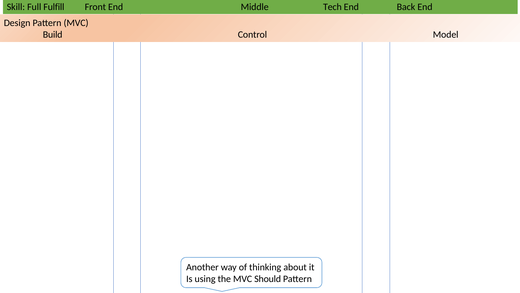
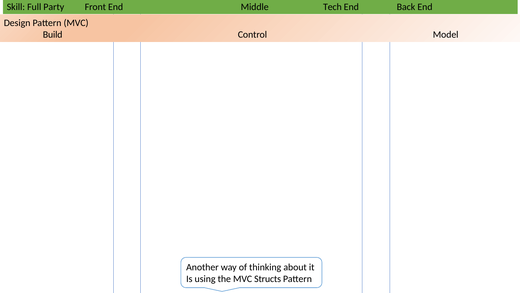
Fulfill: Fulfill -> Party (54, 7)
Should: Should -> Structs (268, 279)
